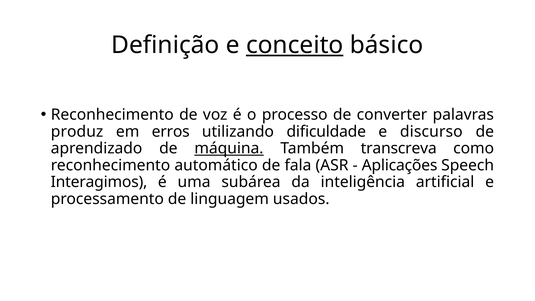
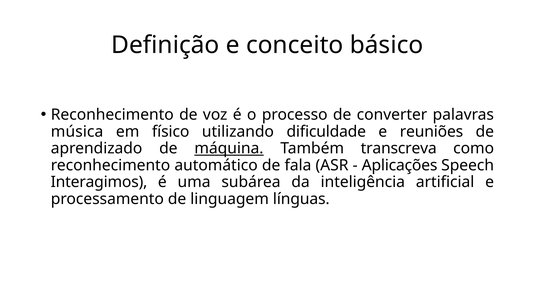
conceito underline: present -> none (295, 45)
produz: produz -> música (77, 132)
erros: erros -> físico (171, 132)
discurso: discurso -> reuniões (431, 132)
usados: usados -> línguas (301, 199)
